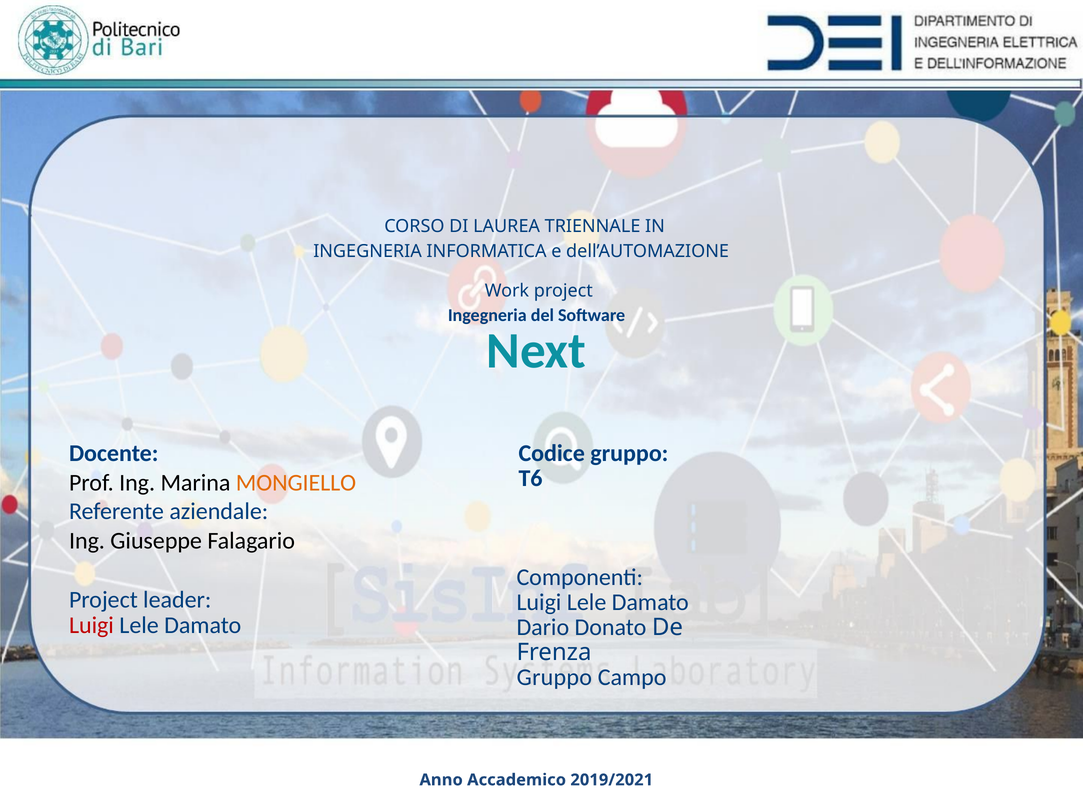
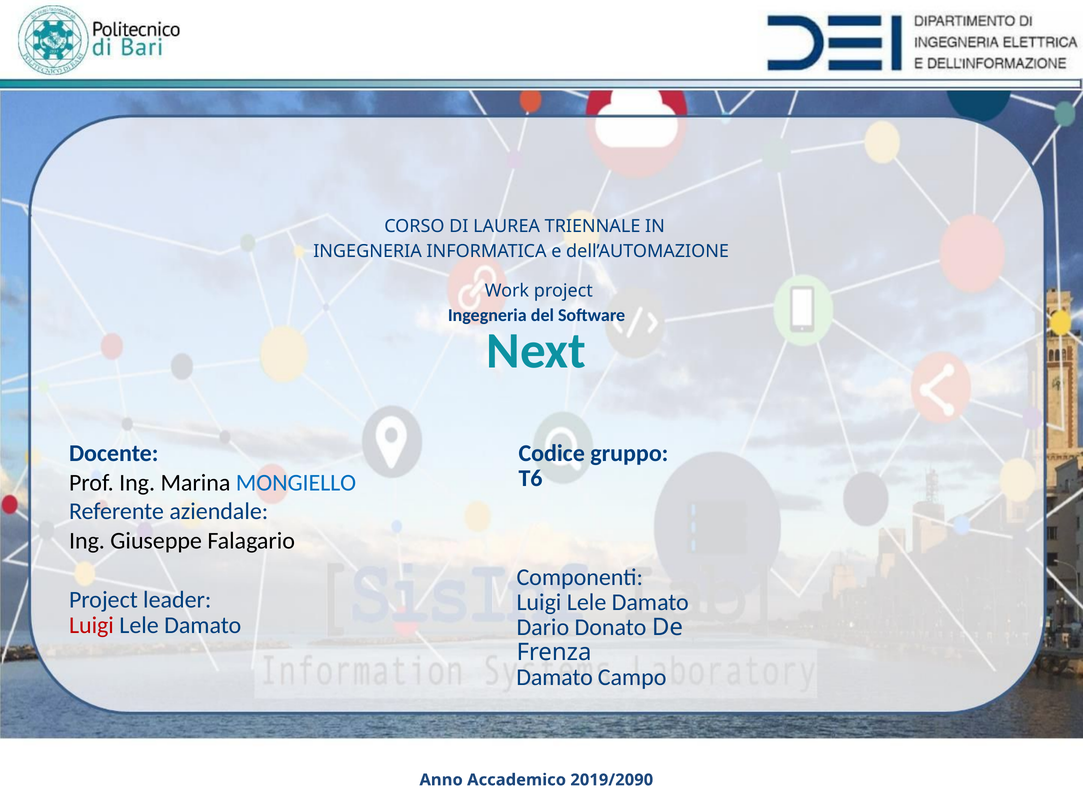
MONGIELLO colour: orange -> blue (296, 483)
Gruppo: Gruppo -> Damato (555, 678)
2019/2021: 2019/2021 -> 2019/2090 (612, 780)
